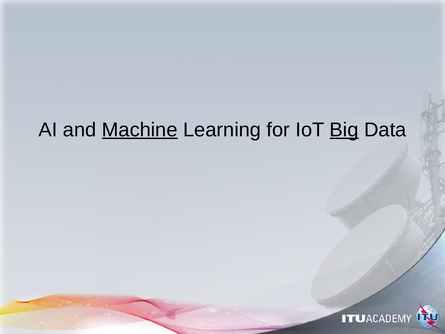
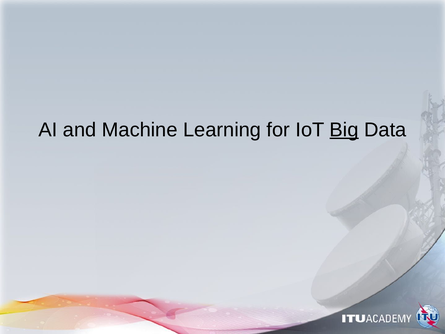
Machine underline: present -> none (140, 130)
